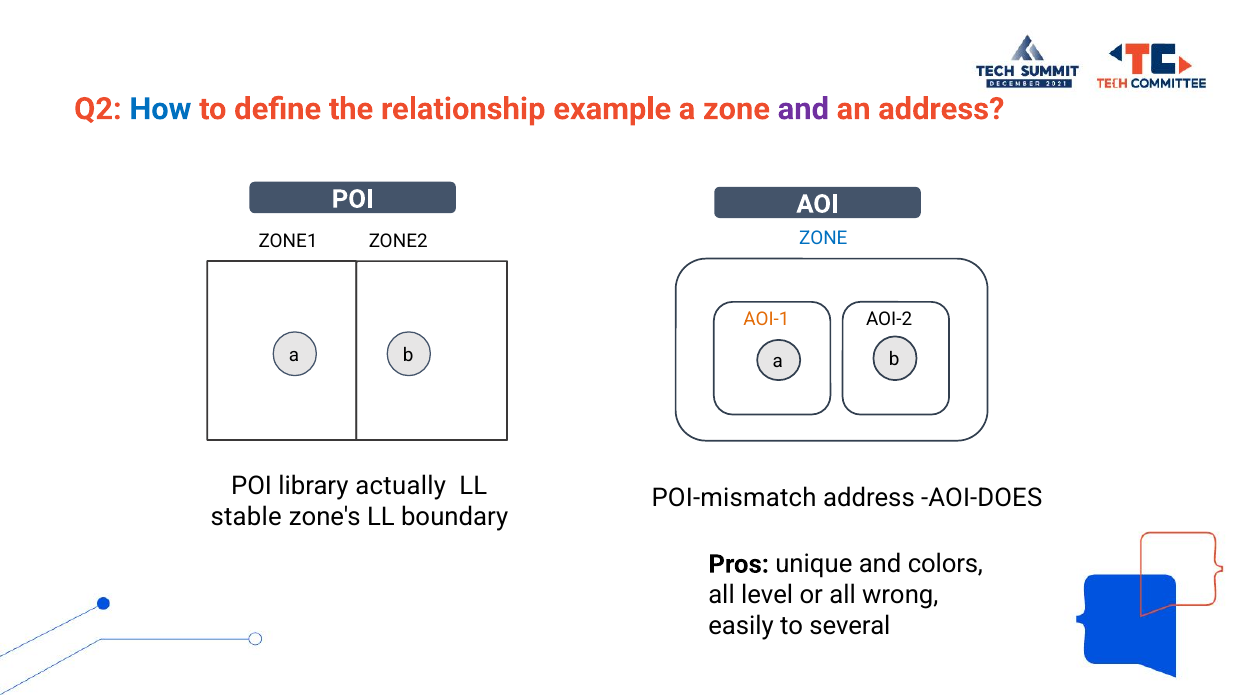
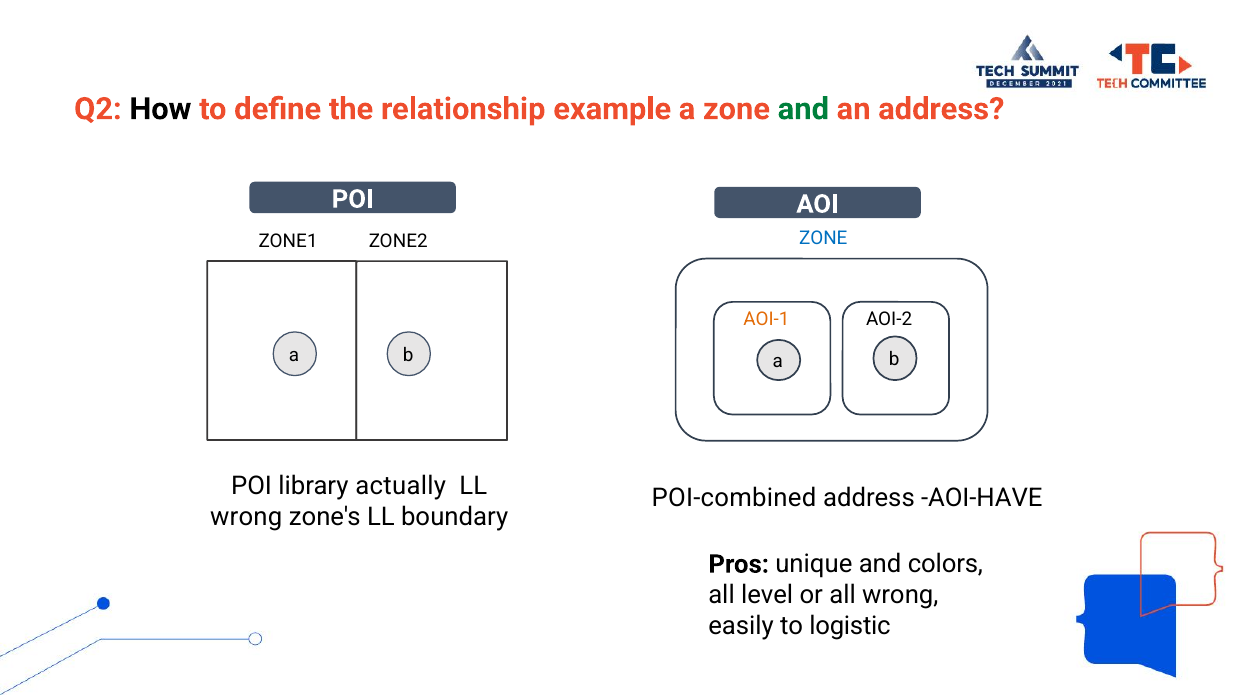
How colour: blue -> black (160, 109)
and colour: purple -> green (803, 109)
POI-mismatch: POI-mismatch -> POI-combined (734, 499)
AOI-DOES: AOI-DOES -> AOI-HAVE (982, 499)
stable: stable -> wrong (246, 517)
several: several -> logistic (850, 626)
